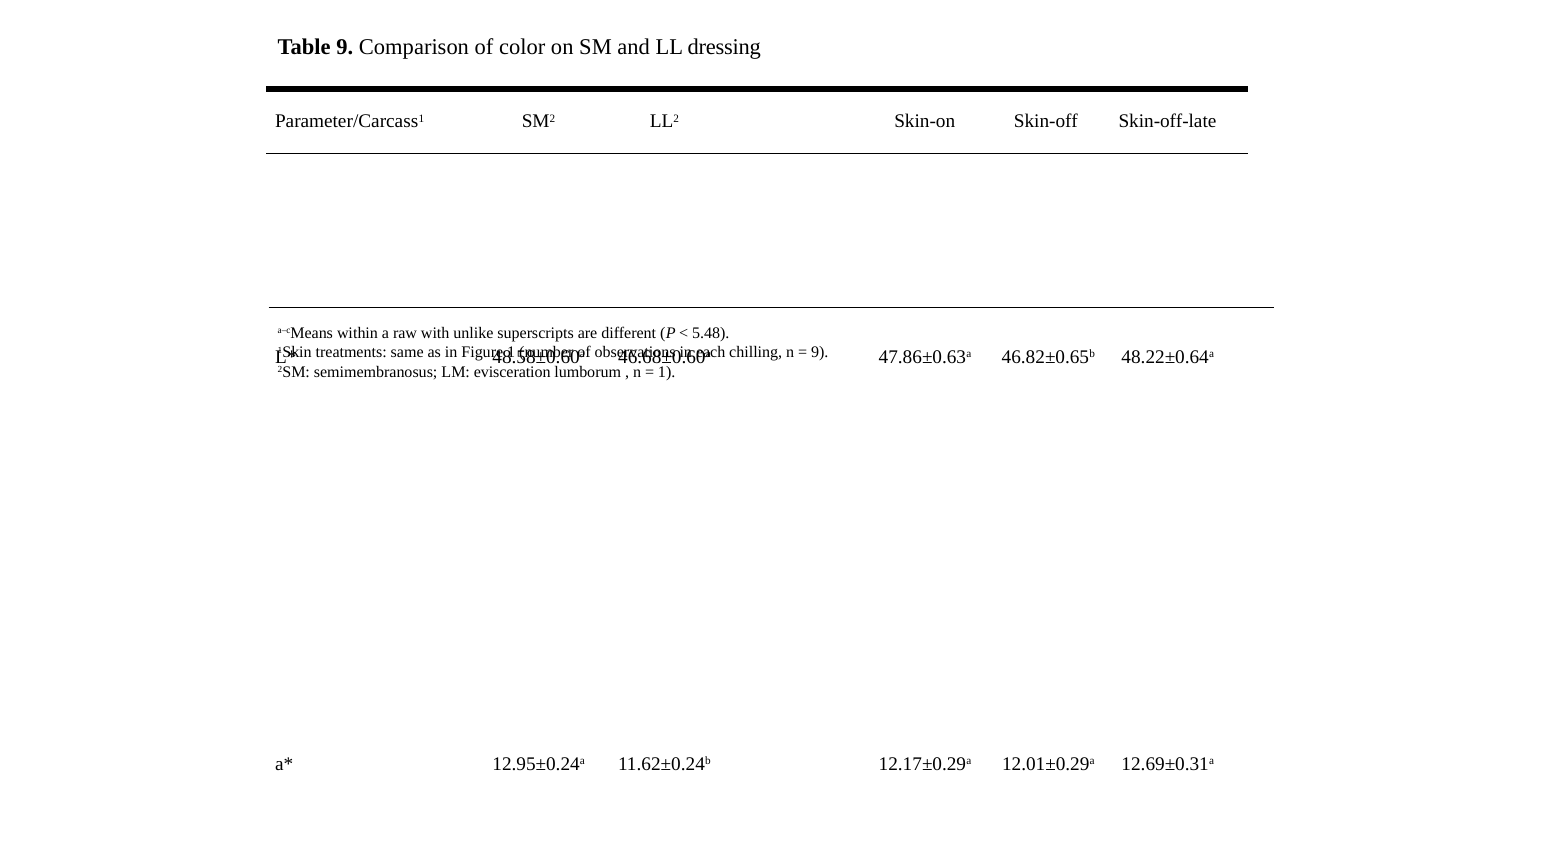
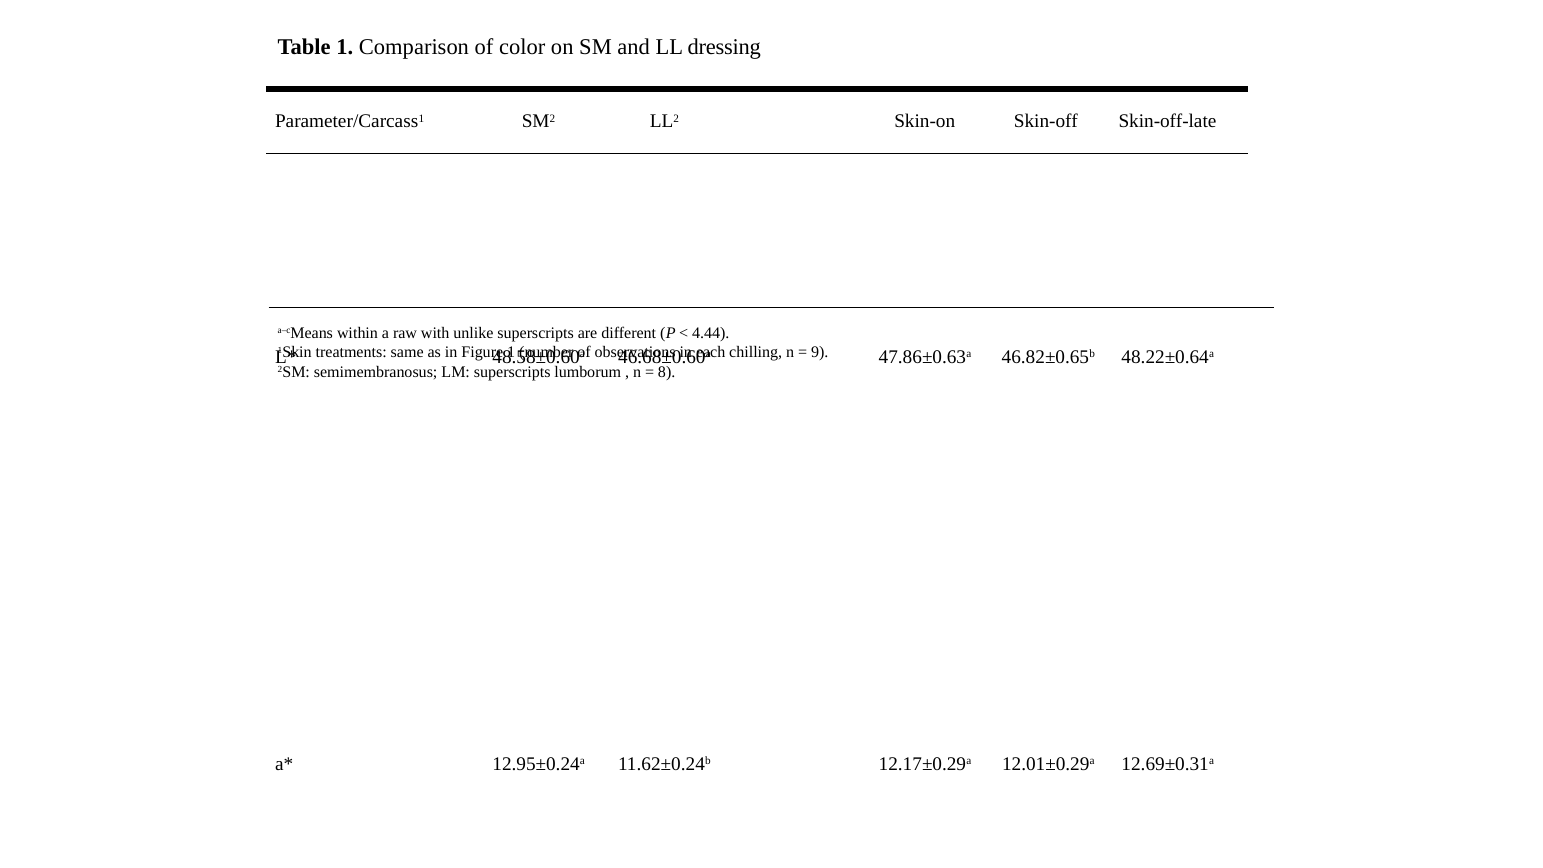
Table 9: 9 -> 1 (345, 47)
5.48: 5.48 -> 4.44 (711, 333)
LM evisceration: evisceration -> superscripts (512, 372)
1: 1 -> 8 (667, 372)
